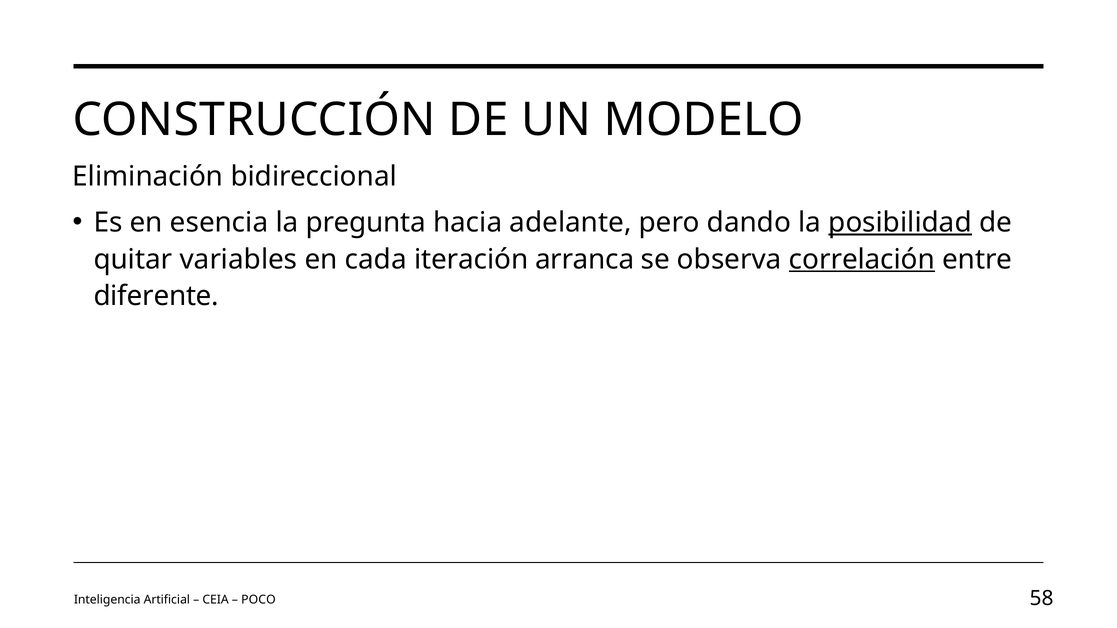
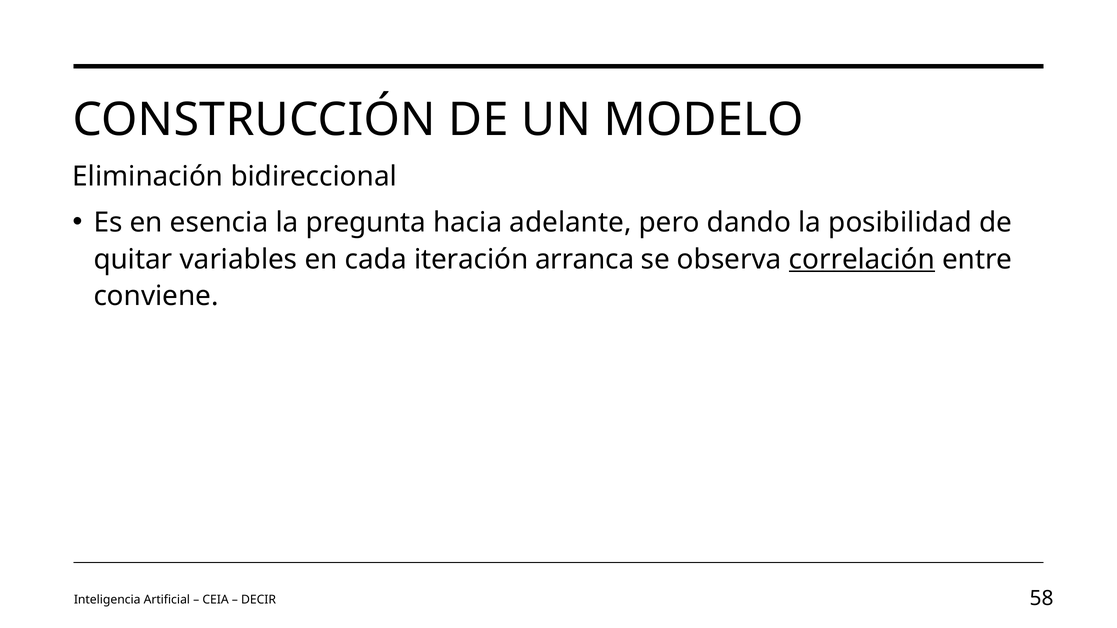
posibilidad underline: present -> none (900, 223)
diferente: diferente -> conviene (156, 296)
POCO: POCO -> DECIR (259, 600)
